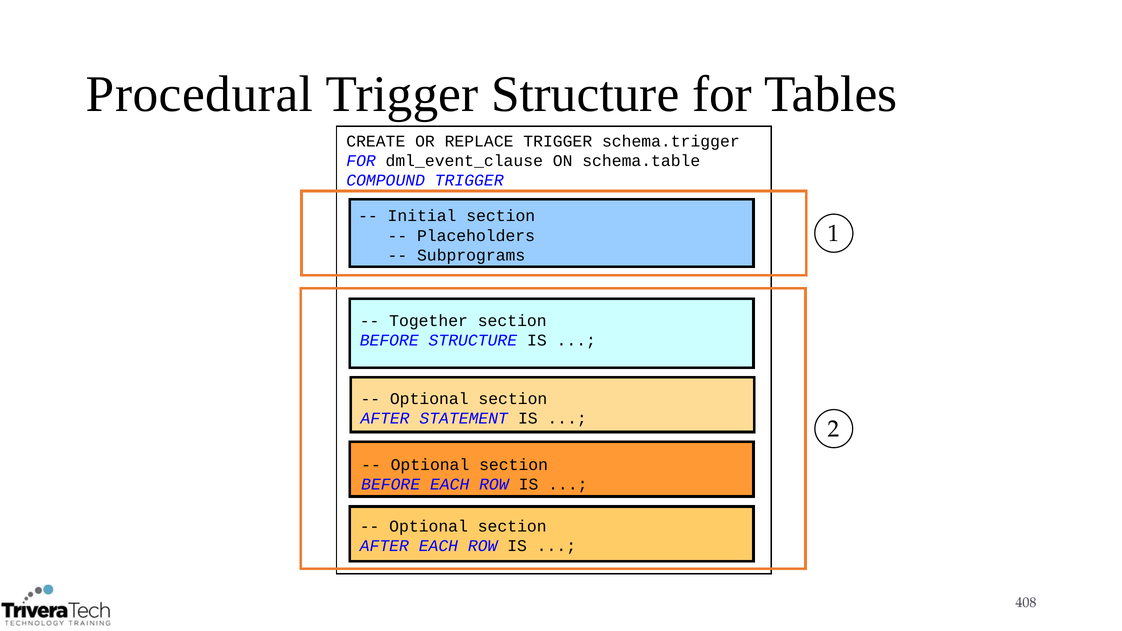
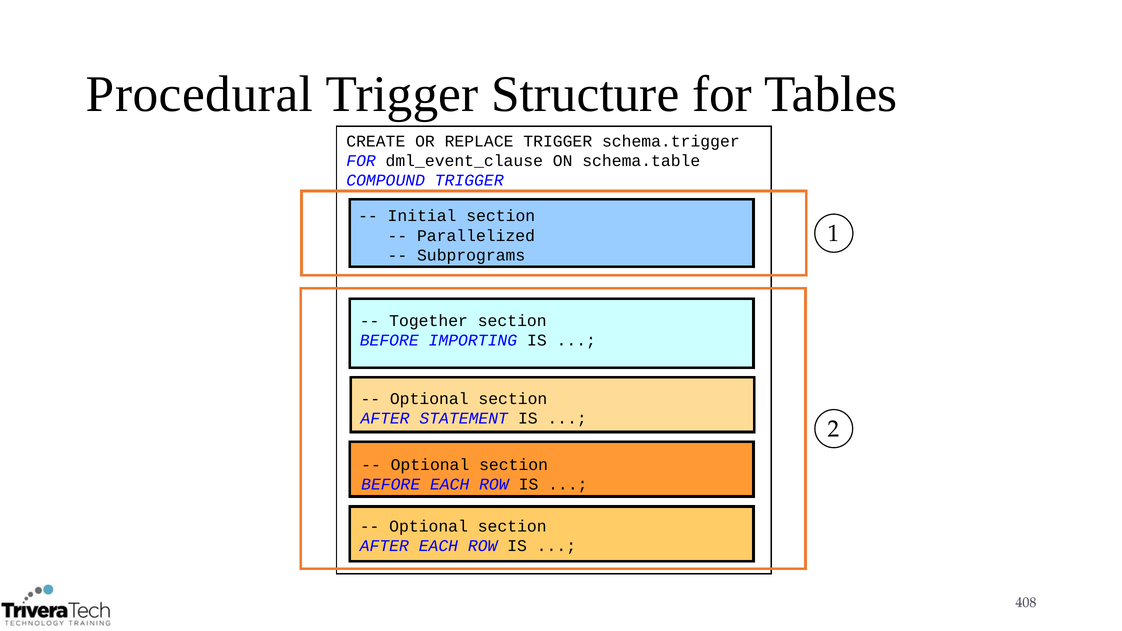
Placeholders: Placeholders -> Parallelized (476, 236)
BEFORE STRUCTURE: STRUCTURE -> IMPORTING (473, 341)
